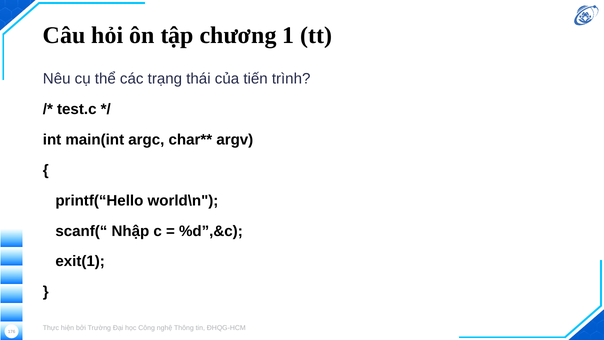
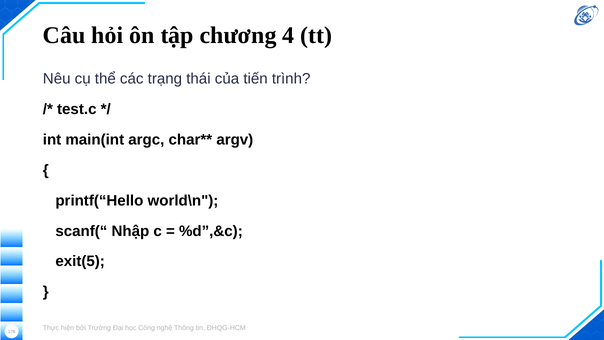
1: 1 -> 4 (288, 35)
exit(1: exit(1 -> exit(5 (80, 261)
